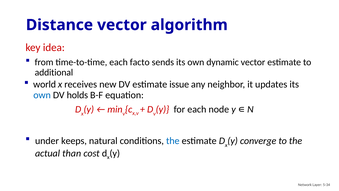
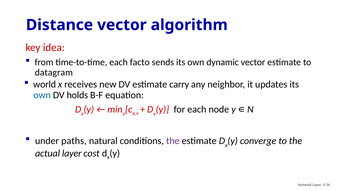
additional: additional -> datagram (54, 72)
issue: issue -> carry (179, 84)
keeps: keeps -> paths (74, 141)
the colour: blue -> purple (173, 141)
actual than: than -> layer (72, 153)
